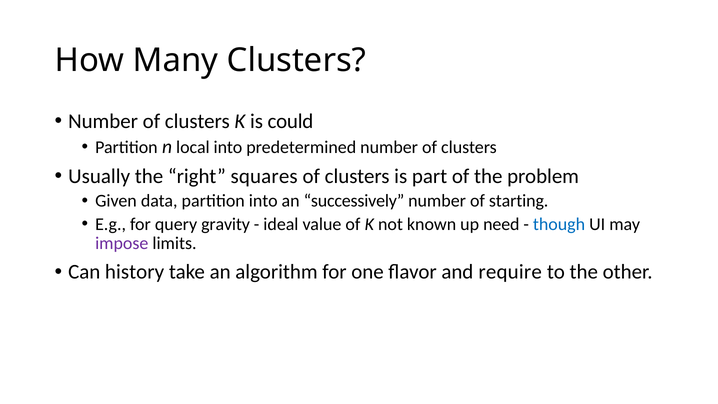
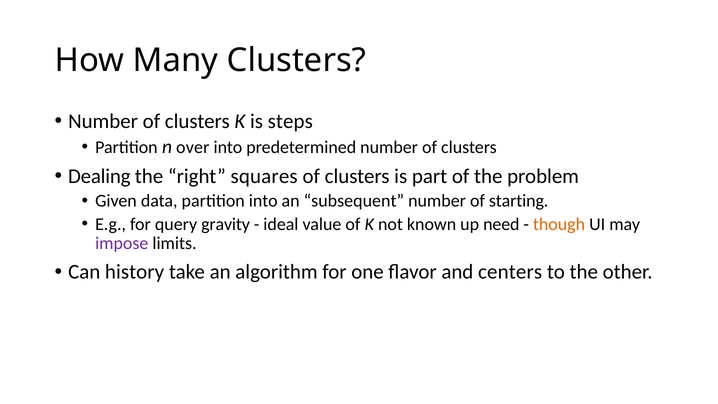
could: could -> steps (290, 121)
local: local -> over (193, 147)
Usually: Usually -> Dealing (99, 176)
successively: successively -> subsequent (354, 201)
though colour: blue -> orange (559, 224)
require: require -> centers (510, 272)
